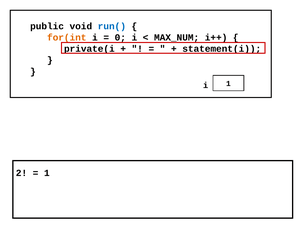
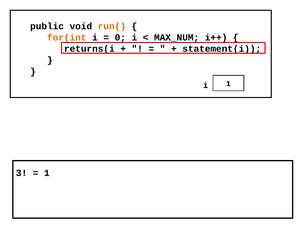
run( colour: blue -> orange (112, 26)
private(i: private(i -> returns(i (89, 49)
2: 2 -> 3 (21, 173)
